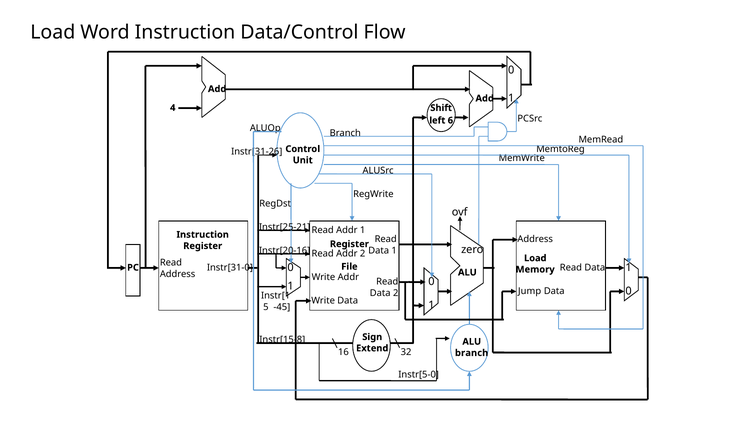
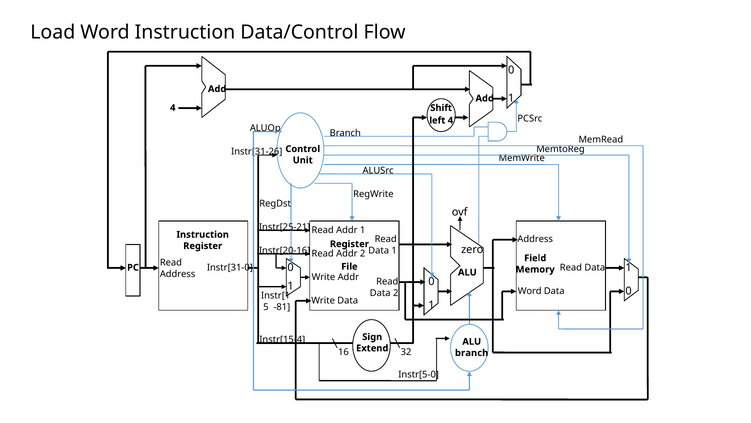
left 6: 6 -> 4 (450, 120)
Load: Load -> Field (535, 258)
Jump: Jump -> Word (530, 291)
-45: -45 -> -81 (282, 307)
Instr[15-8: Instr[15-8 -> Instr[15-4 (282, 339)
